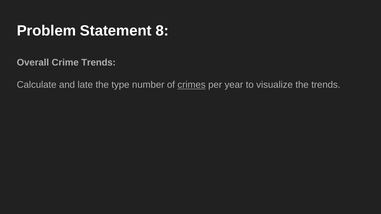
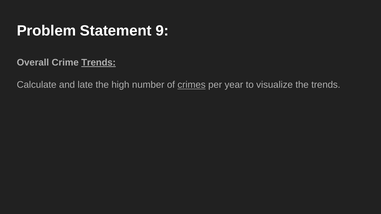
8: 8 -> 9 (162, 31)
Trends underline: none -> present (99, 63)
type: type -> high (120, 85)
